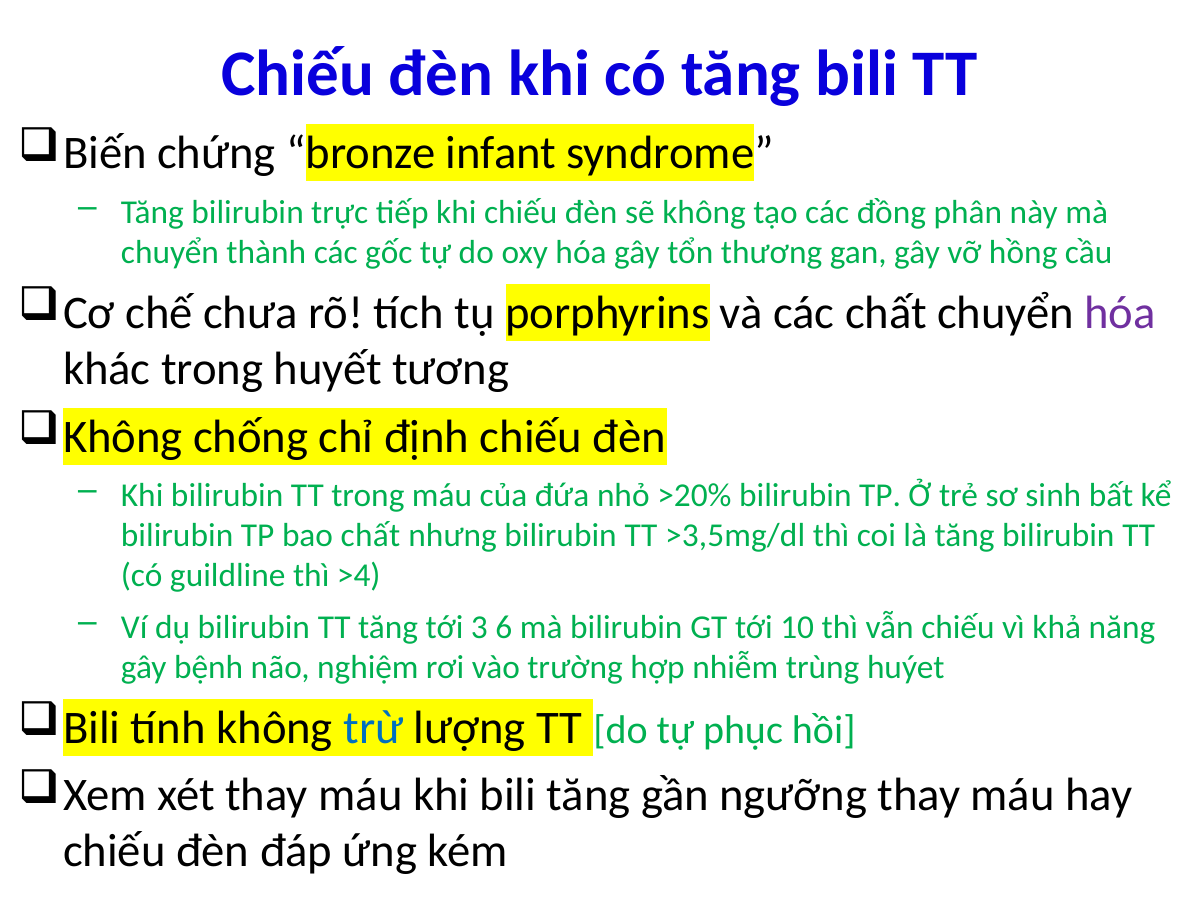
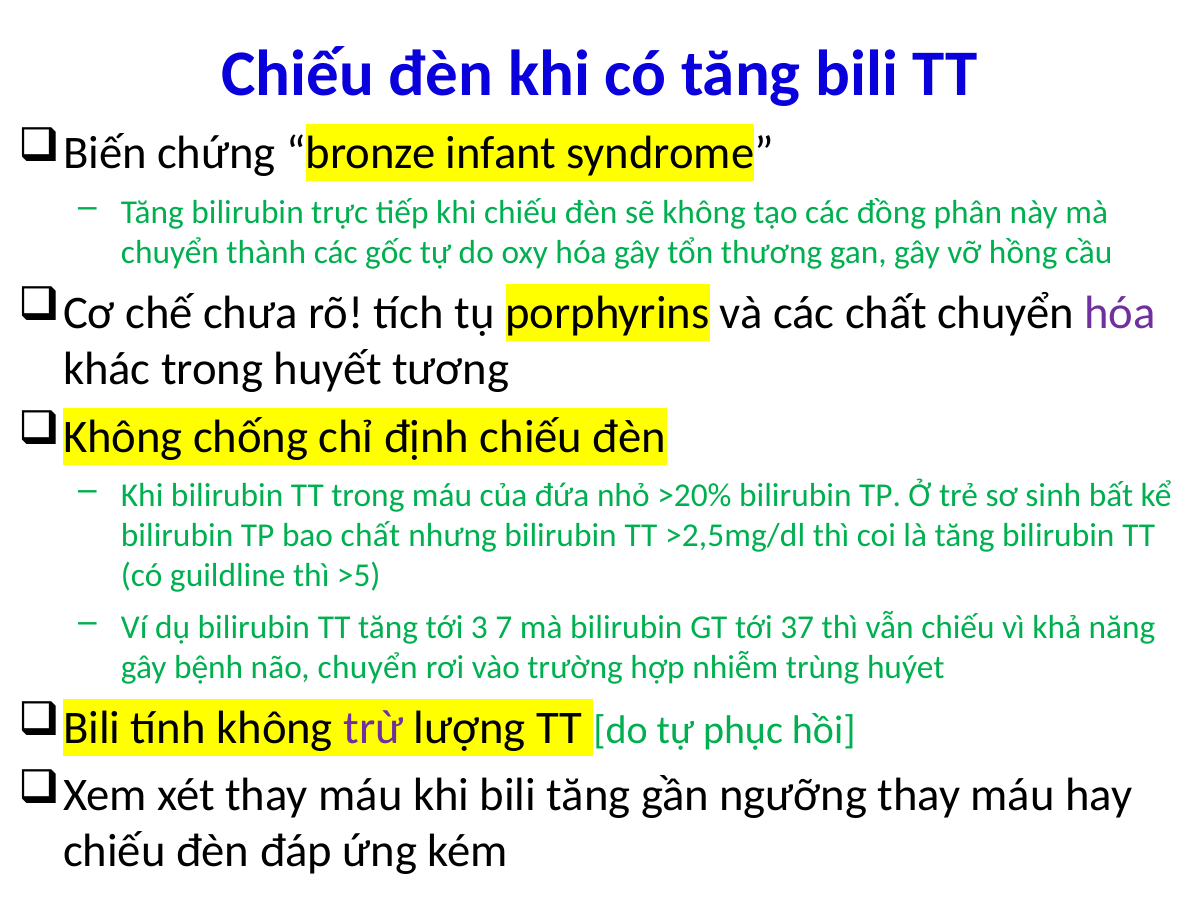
>3,5mg/dl: >3,5mg/dl -> >2,5mg/dl (735, 535)
>4: >4 -> >5 (359, 575)
6: 6 -> 7 (504, 627)
10: 10 -> 37 (797, 627)
não nghiệm: nghiệm -> chuyển (368, 667)
trừ colour: blue -> purple (373, 728)
